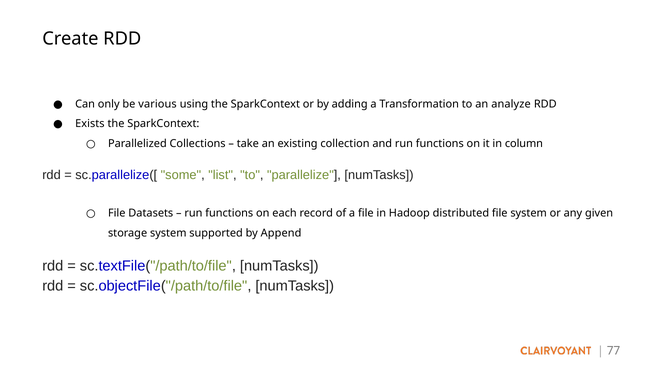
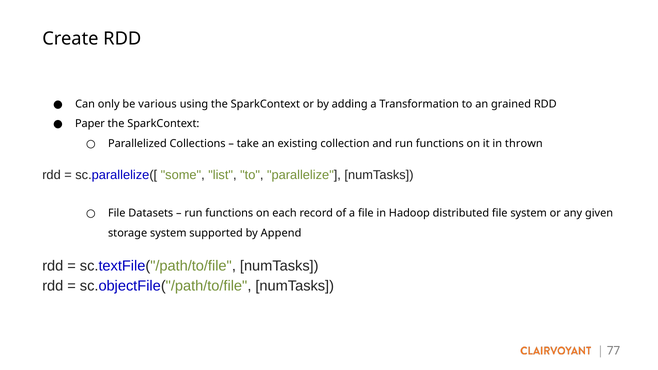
analyze: analyze -> grained (511, 104)
Exists: Exists -> Paper (90, 124)
column: column -> thrown (524, 144)
